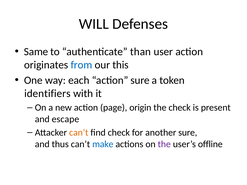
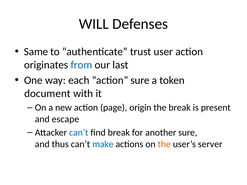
than: than -> trust (141, 52)
this: this -> last (120, 65)
identifiers: identifiers -> document (47, 94)
the check: check -> break (180, 108)
can’t colour: orange -> blue (79, 133)
find check: check -> break (119, 133)
the colour: purple -> orange (164, 144)
offline: offline -> server (210, 144)
